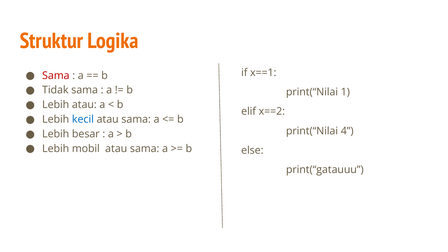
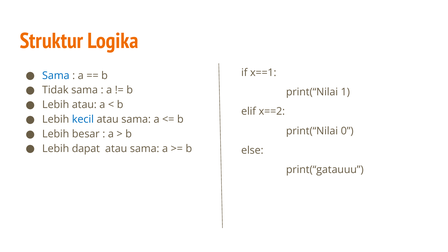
Sama colour: red -> blue (56, 76)
4: 4 -> 0 (347, 131)
mobil: mobil -> dapat (86, 149)
